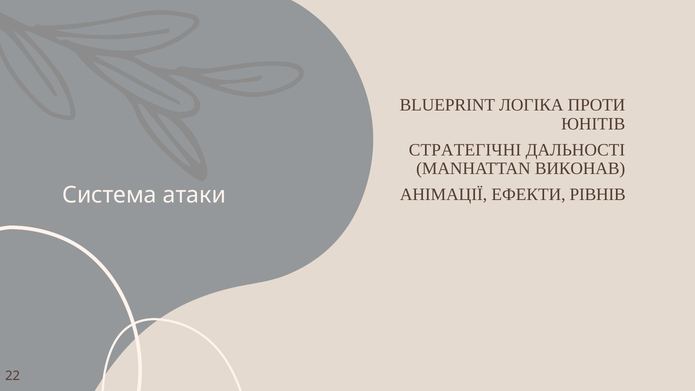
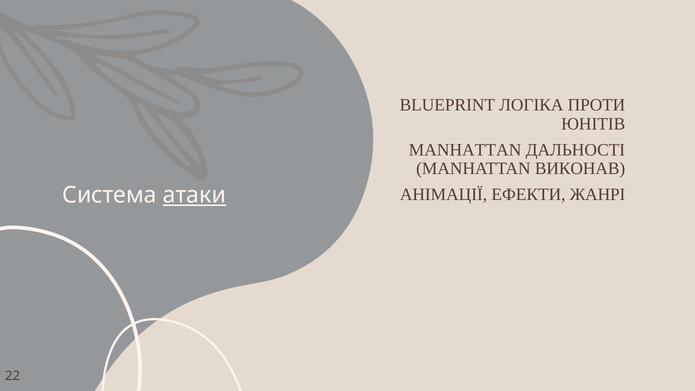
СТРАТЕГІЧНІ: СТРАТЕГІЧНІ -> MANHATTAN (465, 150)
РІВНІВ: РІВНІВ -> ЖАНРІ (598, 195)
атаки underline: none -> present (194, 195)
